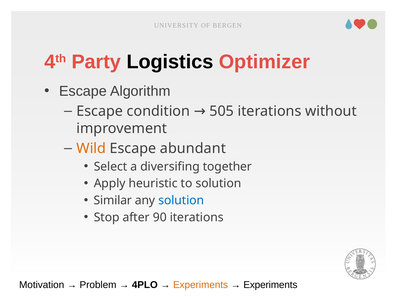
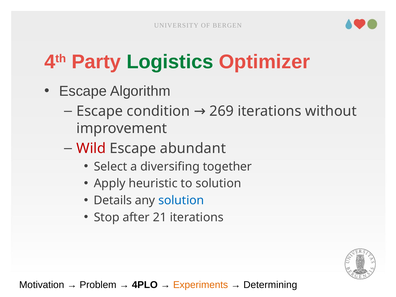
Logistics colour: black -> green (170, 62)
505: 505 -> 269 (222, 111)
Wild colour: orange -> red (91, 148)
Similar: Similar -> Details (113, 200)
90: 90 -> 21 (160, 217)
Experiments: Experiments -> Determining (270, 285)
